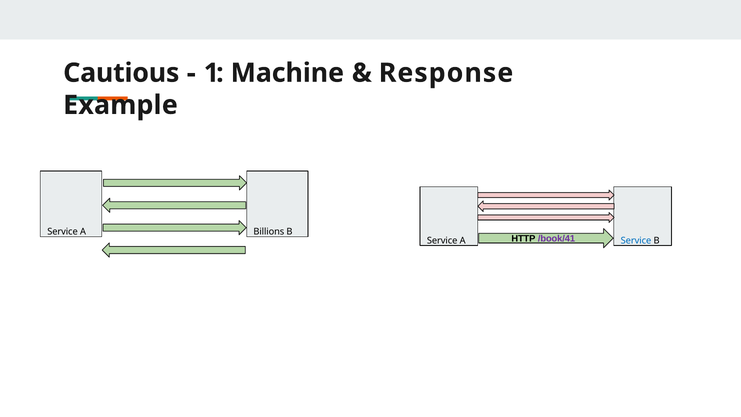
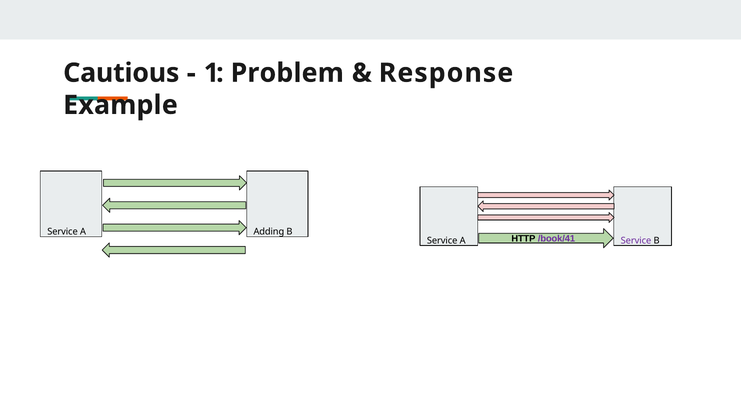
Machine: Machine -> Problem (287, 73)
Billions: Billions -> Adding (269, 232)
Service colour: blue -> purple (636, 241)
